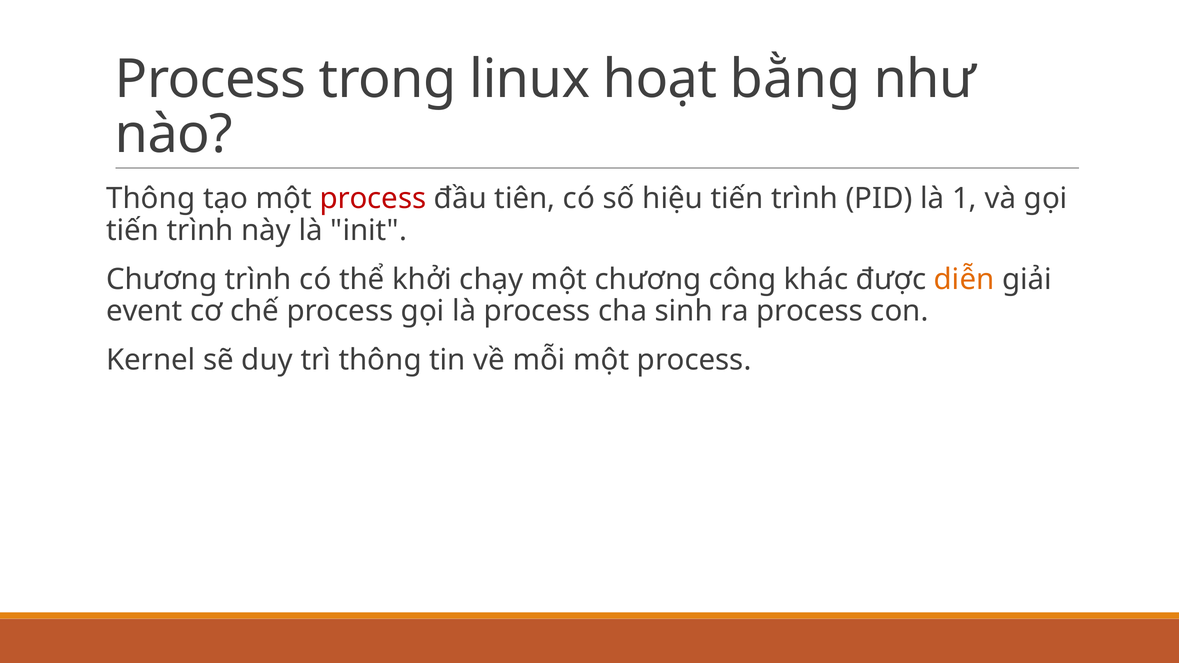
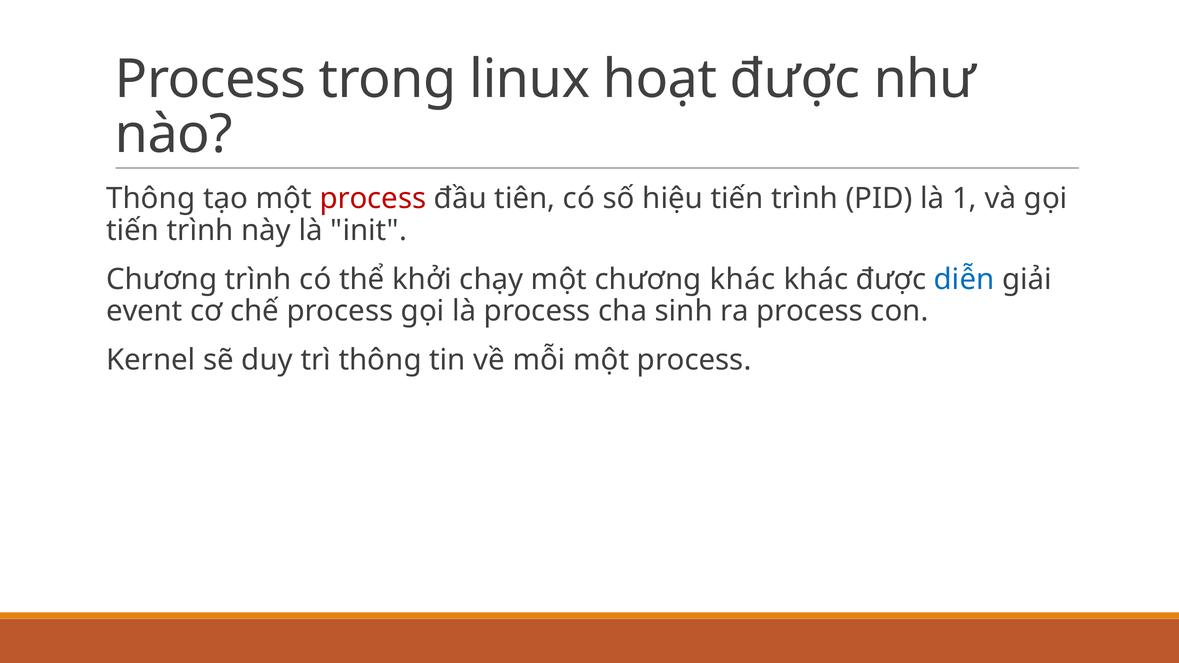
hoạt bằng: bằng -> được (795, 80)
chương công: công -> khác (742, 279)
diễn colour: orange -> blue (964, 279)
